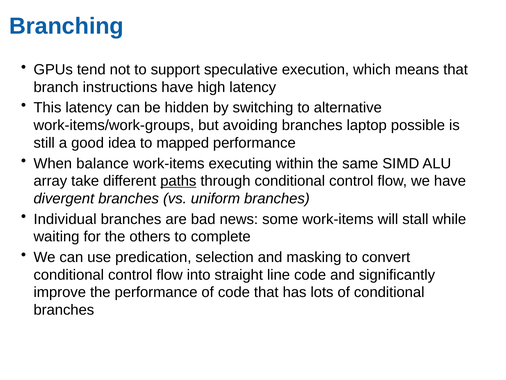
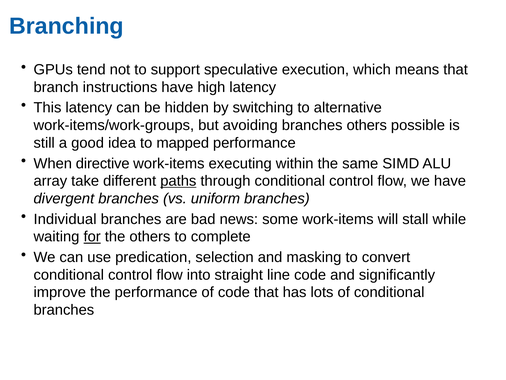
branches laptop: laptop -> others (367, 125)
balance: balance -> directive (103, 163)
for underline: none -> present (92, 236)
